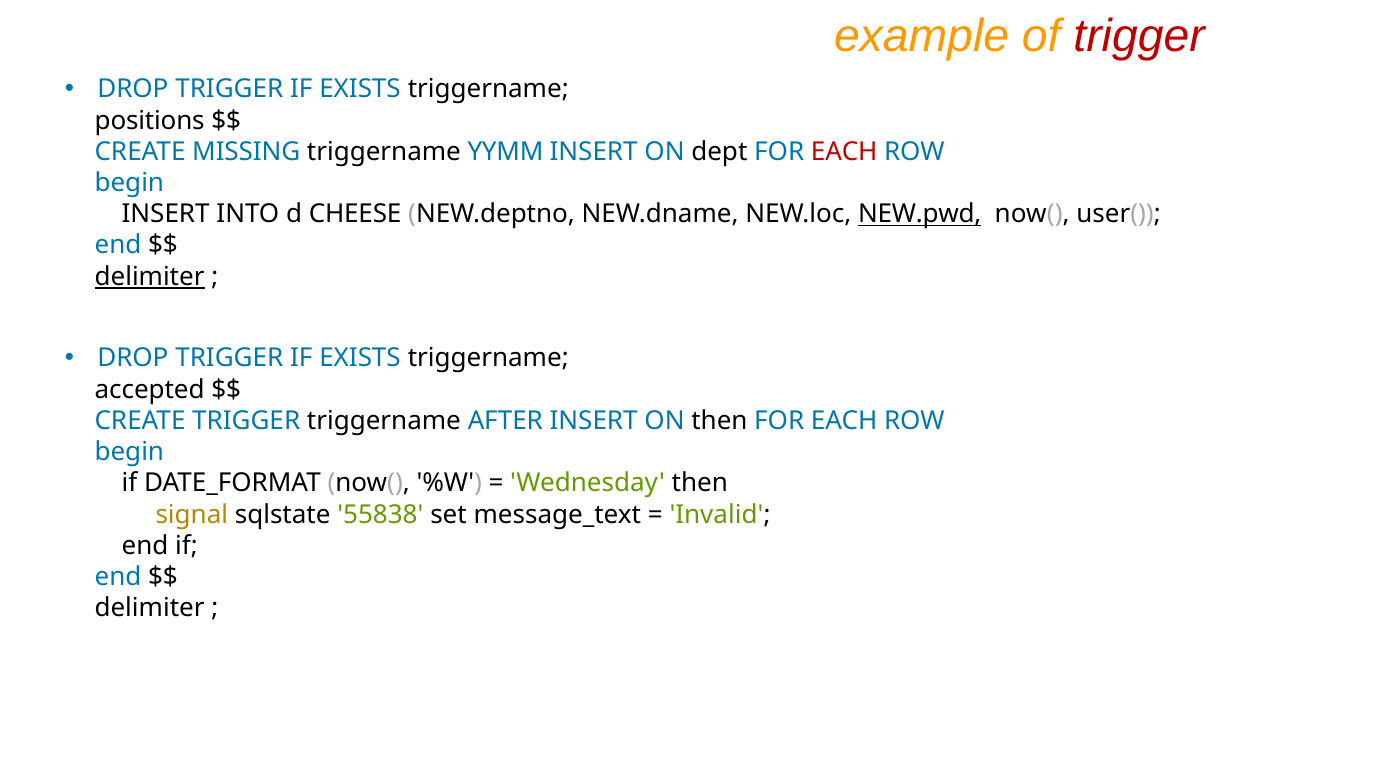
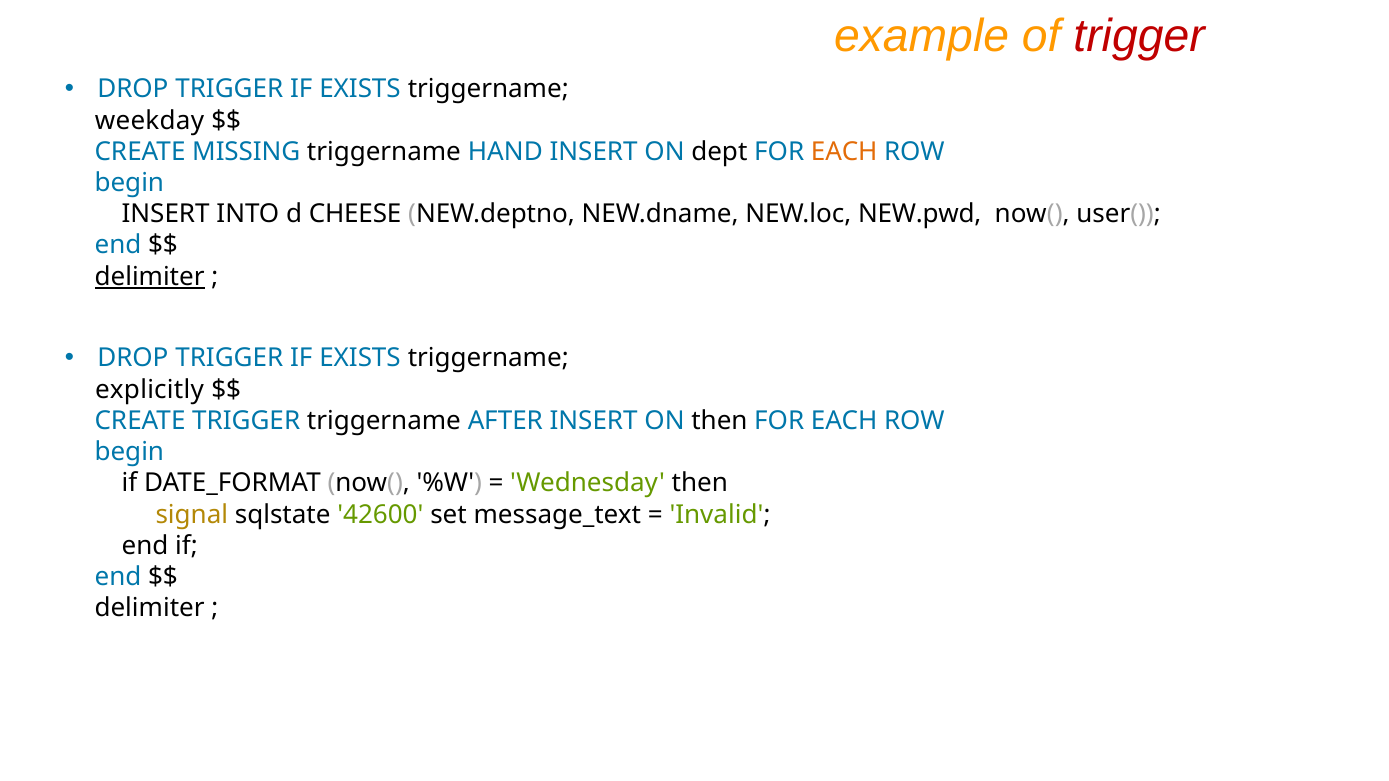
positions: positions -> weekday (149, 120)
YYMM: YYMM -> HAND (505, 152)
EACH colour: red -> orange (844, 152)
NEW.pwd underline: present -> none (920, 214)
accepted: accepted -> explicitly (149, 390)
55838: 55838 -> 42600 (380, 515)
